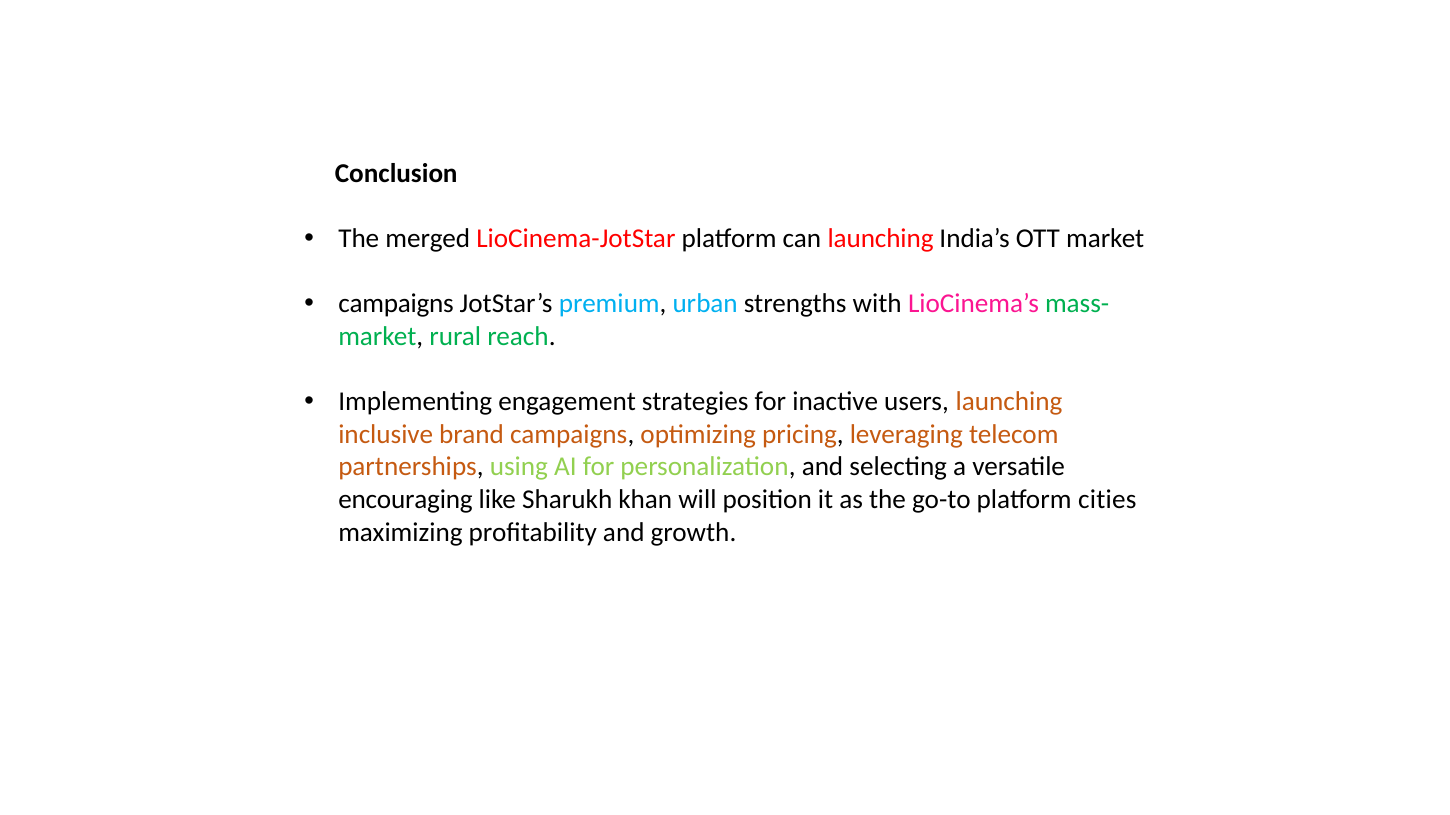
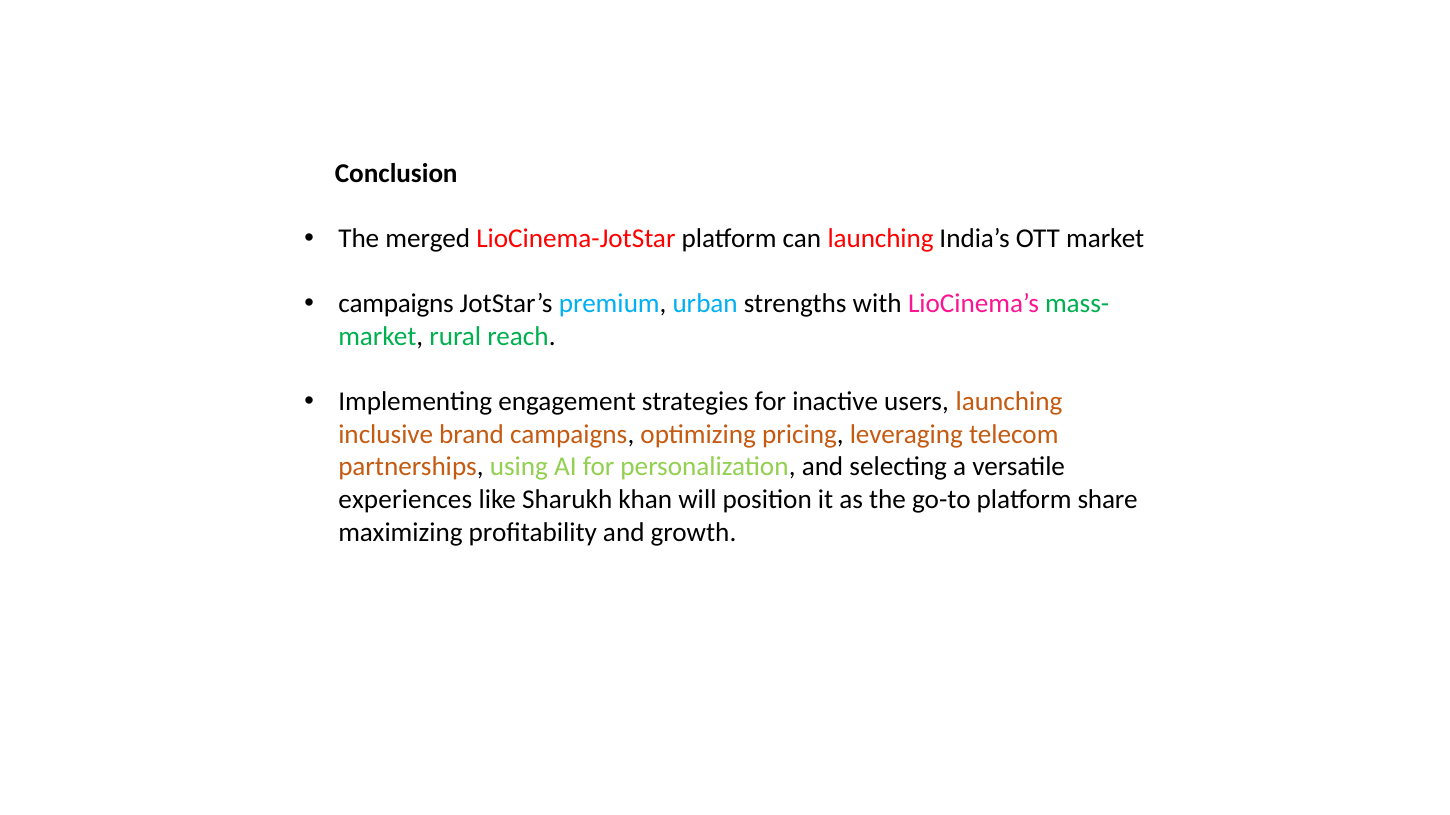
encouraging: encouraging -> experiences (405, 500)
cities: cities -> share (1108, 500)
